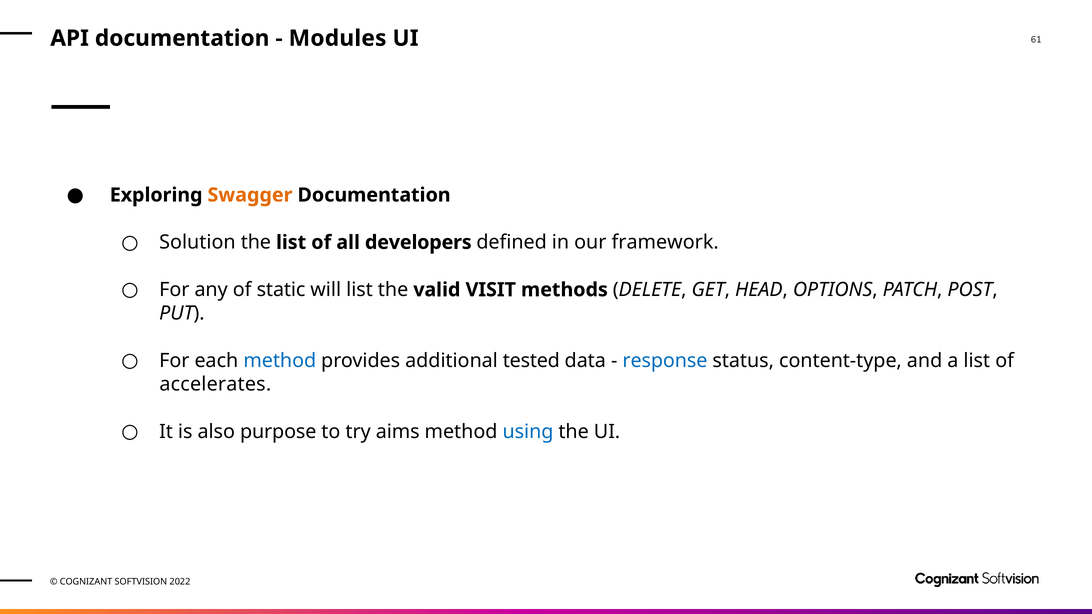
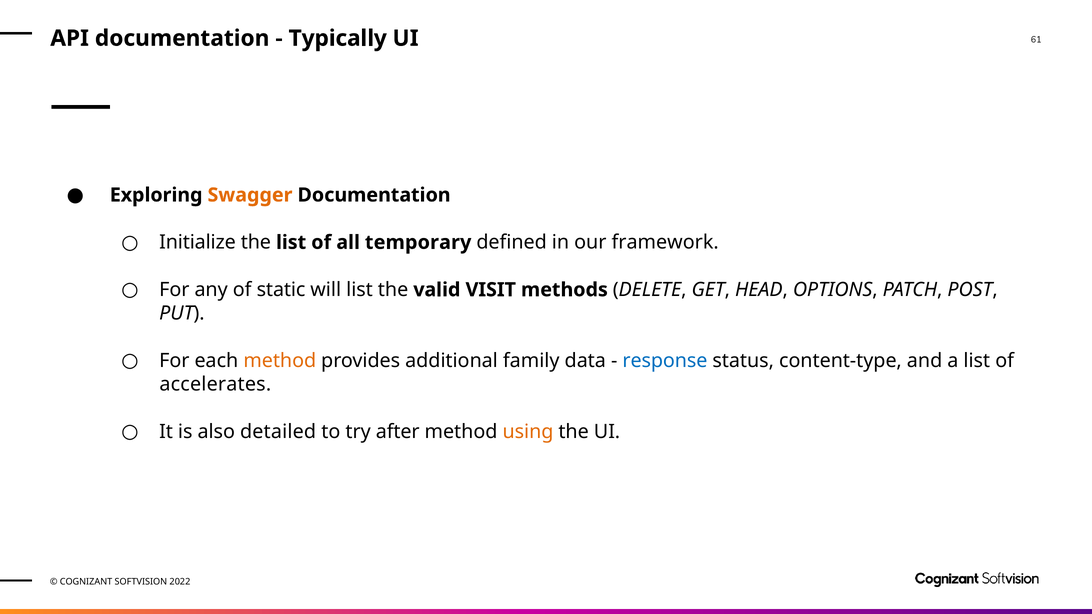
Modules: Modules -> Typically (338, 38)
Solution: Solution -> Initialize (198, 242)
developers: developers -> temporary (418, 242)
method colour: blue -> orange (280, 361)
tested: tested -> family (531, 361)
purpose: purpose -> detailed (278, 432)
aims: aims -> after (398, 432)
using colour: blue -> orange (528, 432)
